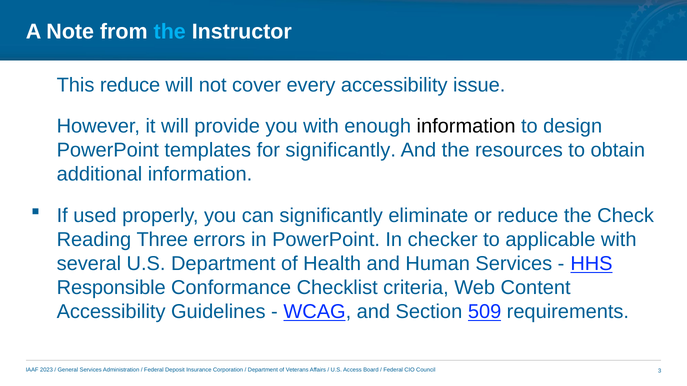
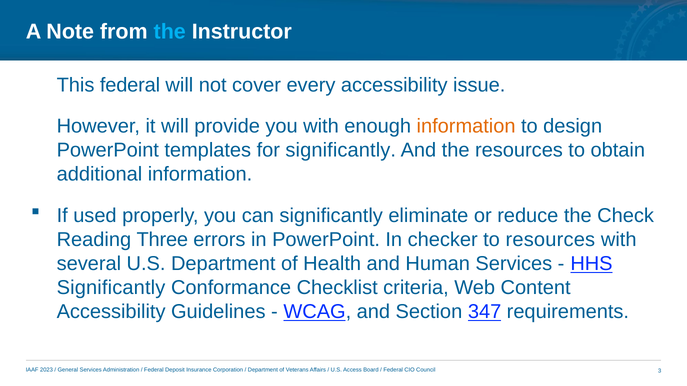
This reduce: reduce -> federal (130, 85)
information colour: black -> orange (466, 126)
to applicable: applicable -> resources (550, 240)
Responsible: Responsible -> Significantly (111, 288)
509: 509 -> 347 (485, 312)
